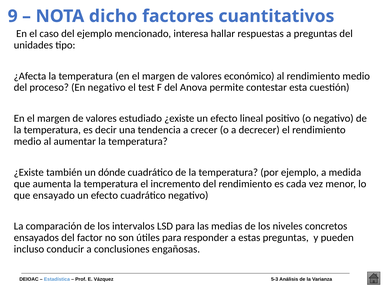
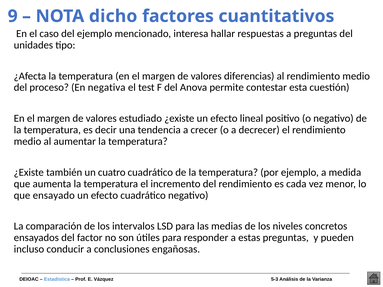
económico: económico -> diferencias (249, 76)
En negativo: negativo -> negativa (107, 88)
dónde: dónde -> cuatro (112, 172)
